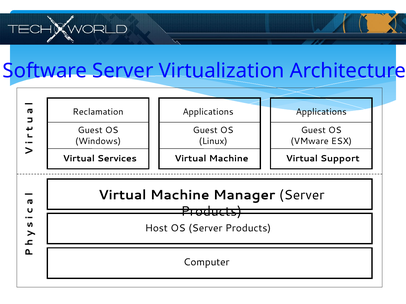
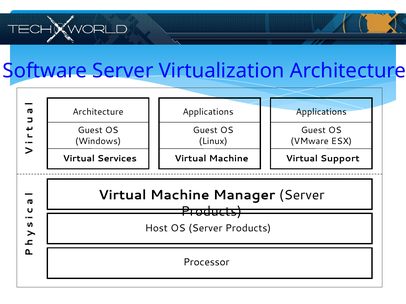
Reclamation: Reclamation -> Architecture (98, 112)
Computer: Computer -> Processor (206, 263)
